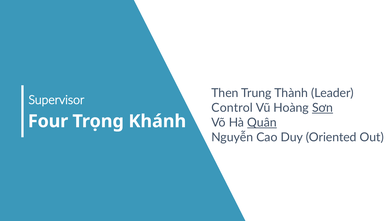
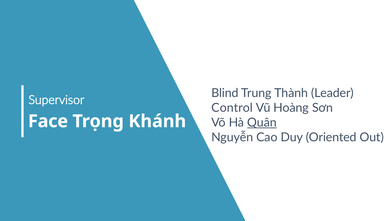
Then: Then -> Blind (225, 93)
Sơn underline: present -> none (322, 108)
Four: Four -> Face (48, 121)
